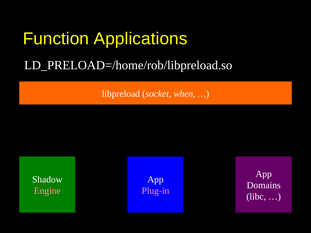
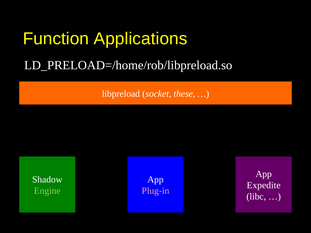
when: when -> these (184, 94)
Domains: Domains -> Expedite (264, 186)
Engine colour: pink -> light green (47, 191)
